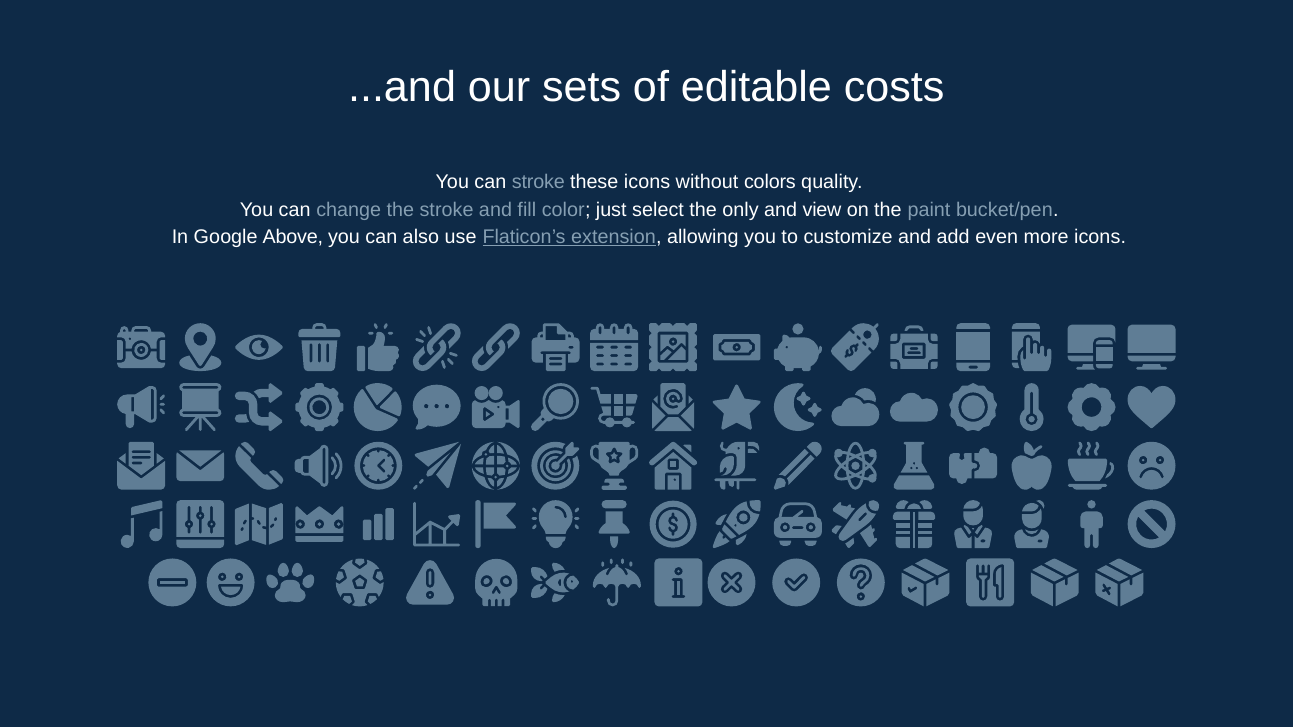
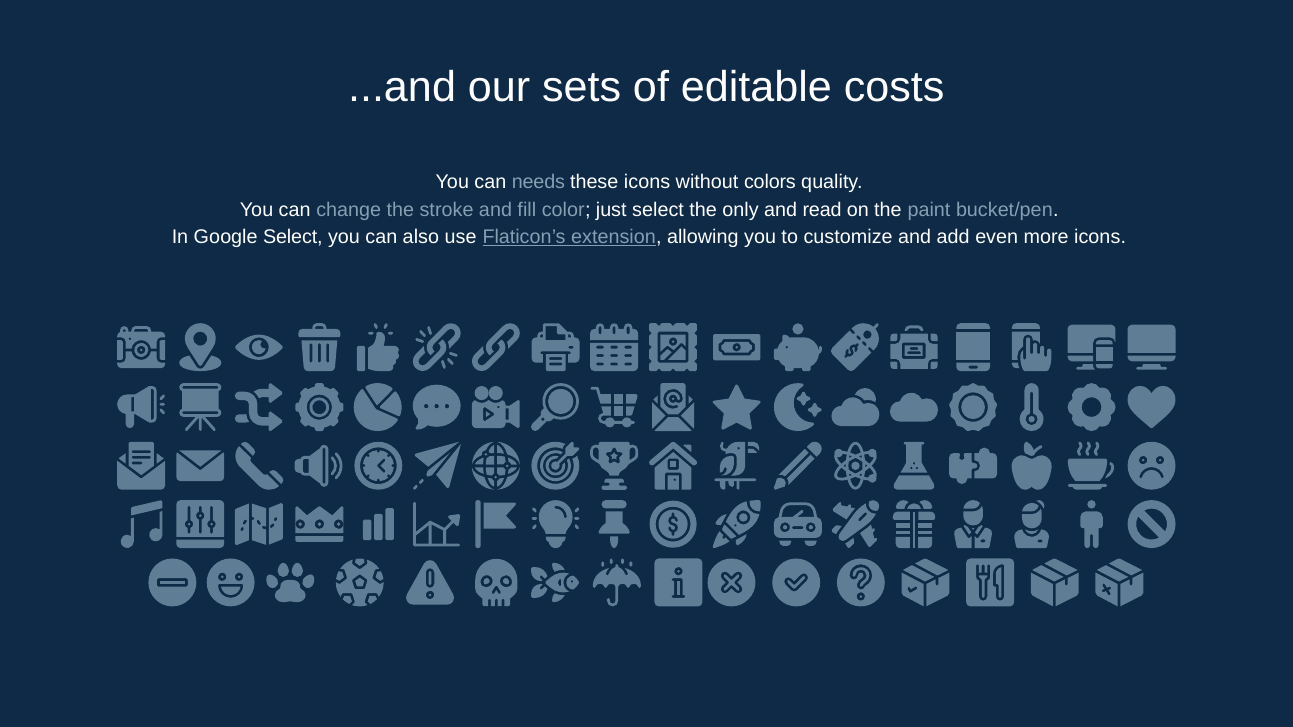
can stroke: stroke -> needs (538, 182)
view: view -> read (822, 210)
Google Above: Above -> Select (293, 237)
